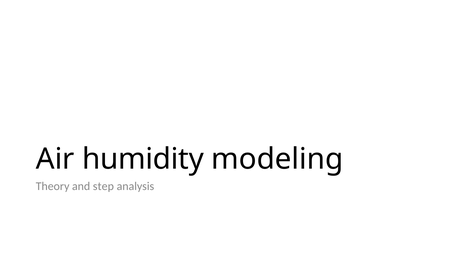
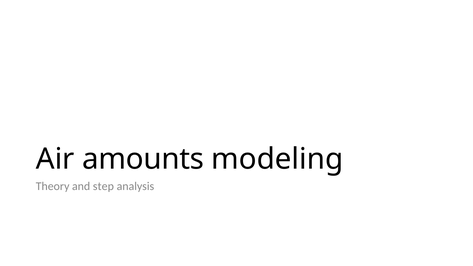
humidity: humidity -> amounts (143, 159)
